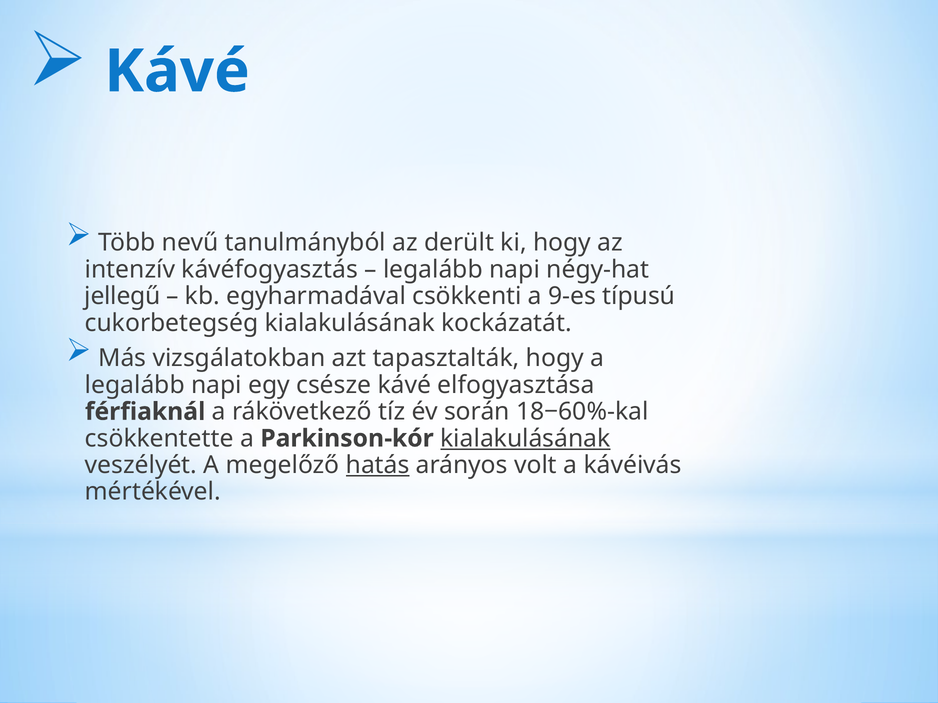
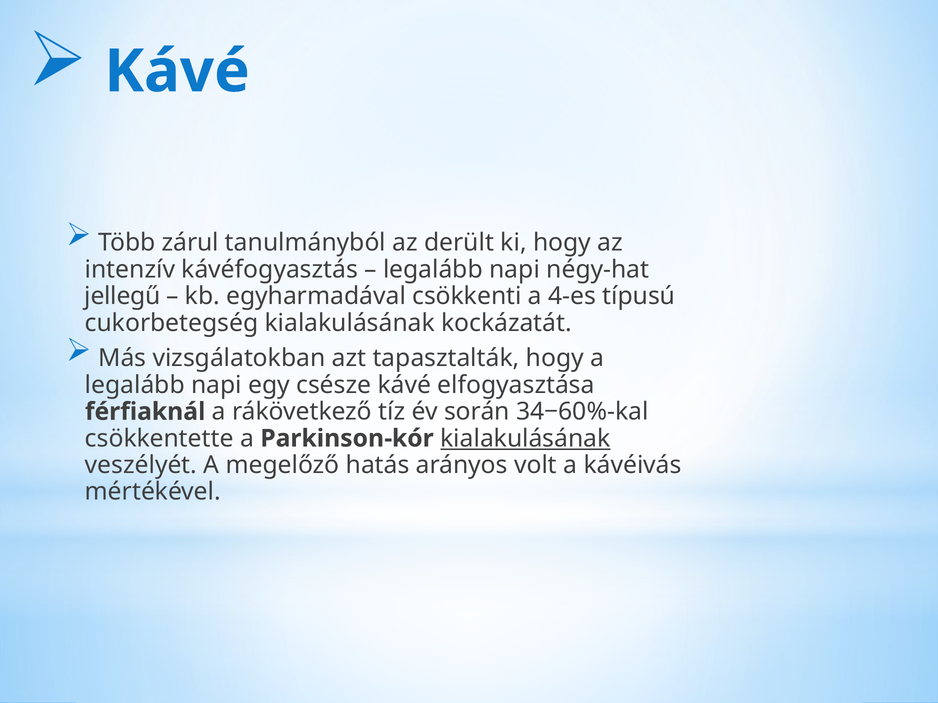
nevű: nevű -> zárul (190, 243)
9-es: 9-es -> 4-es (572, 296)
18−60%-kal: 18−60%-kal -> 34−60%-kal (582, 412)
hatás underline: present -> none (378, 465)
